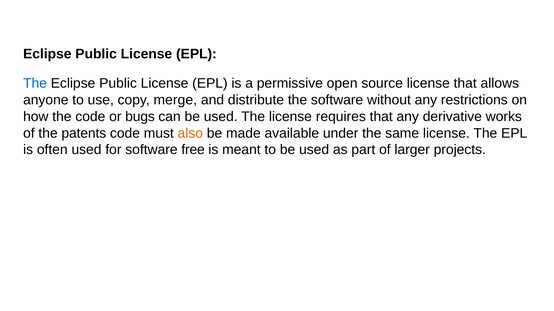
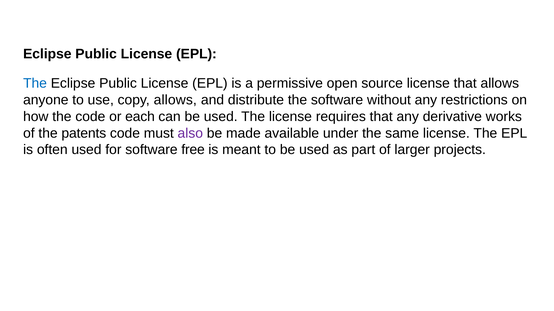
copy merge: merge -> allows (175, 100)
bugs: bugs -> each (140, 117)
also colour: orange -> purple (190, 133)
